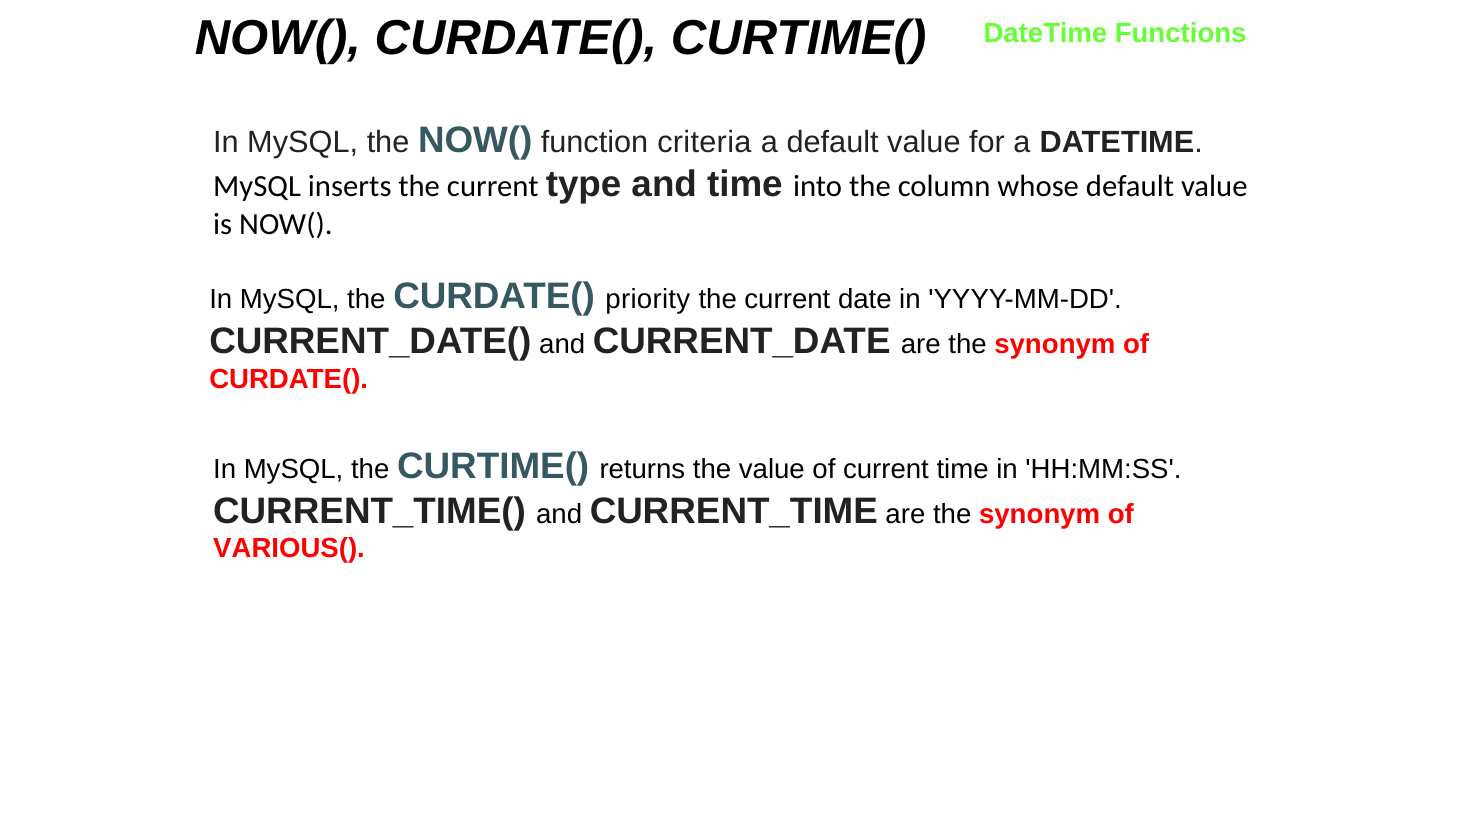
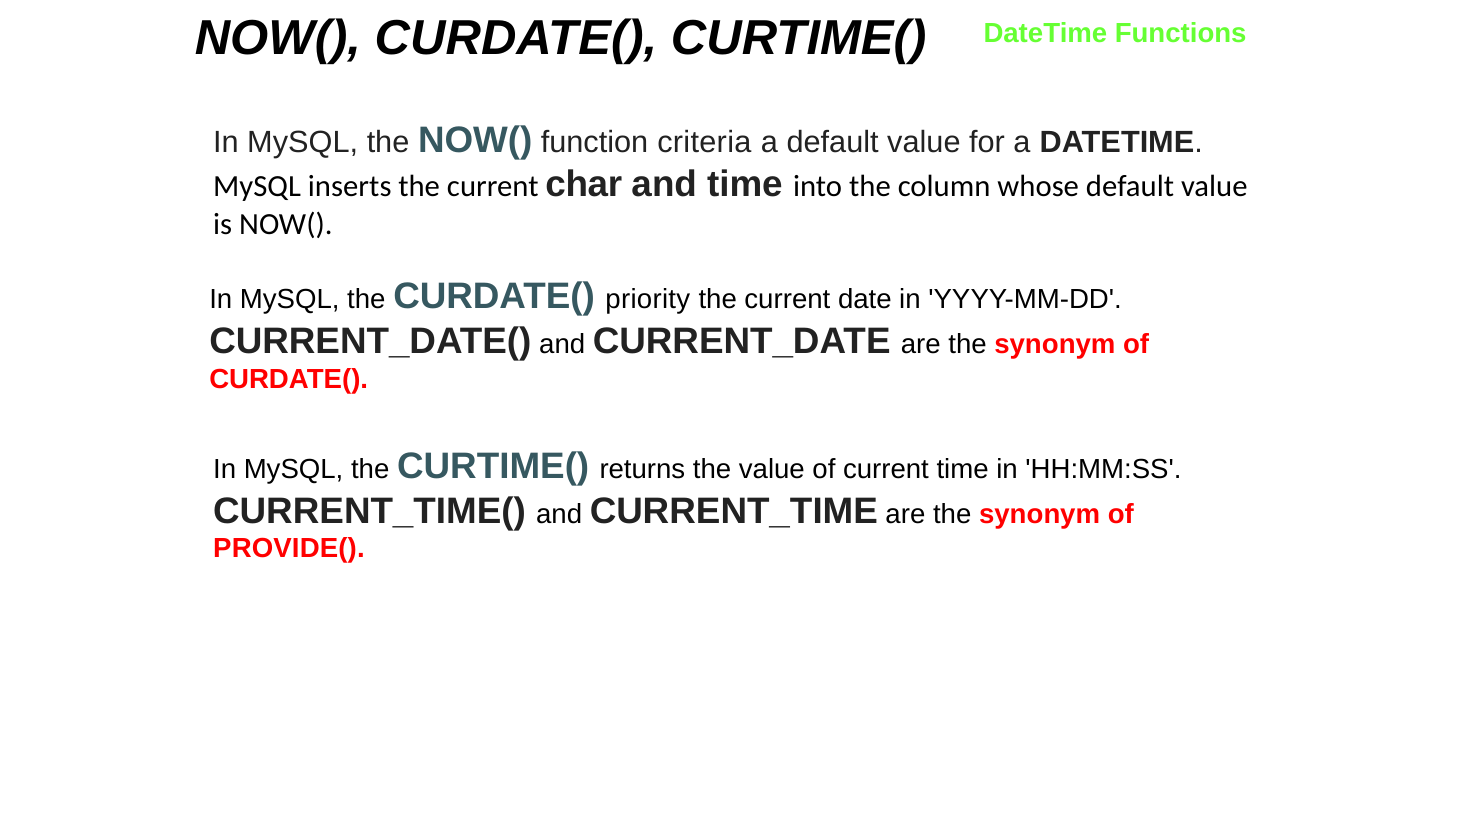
type: type -> char (584, 185)
VARIOUS(: VARIOUS( -> PROVIDE( (289, 549)
